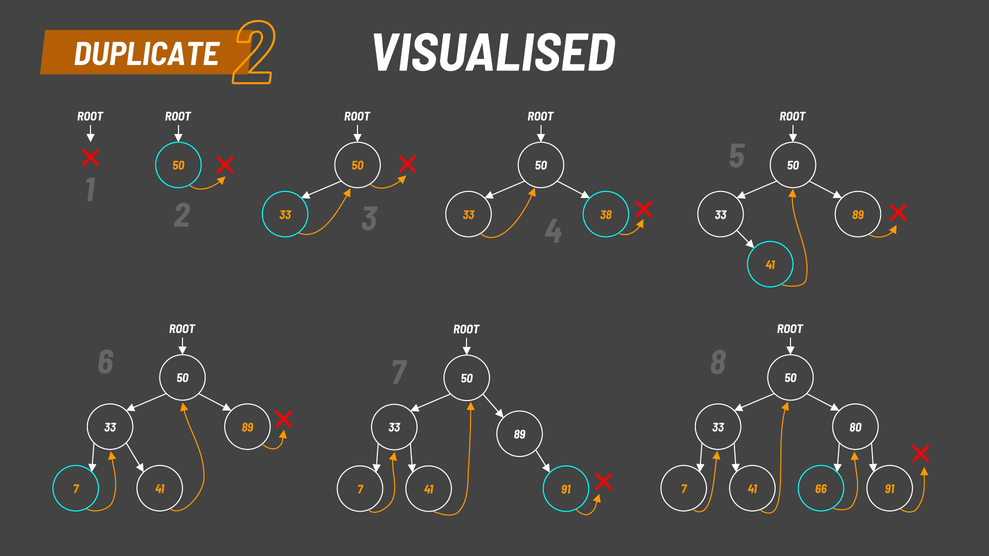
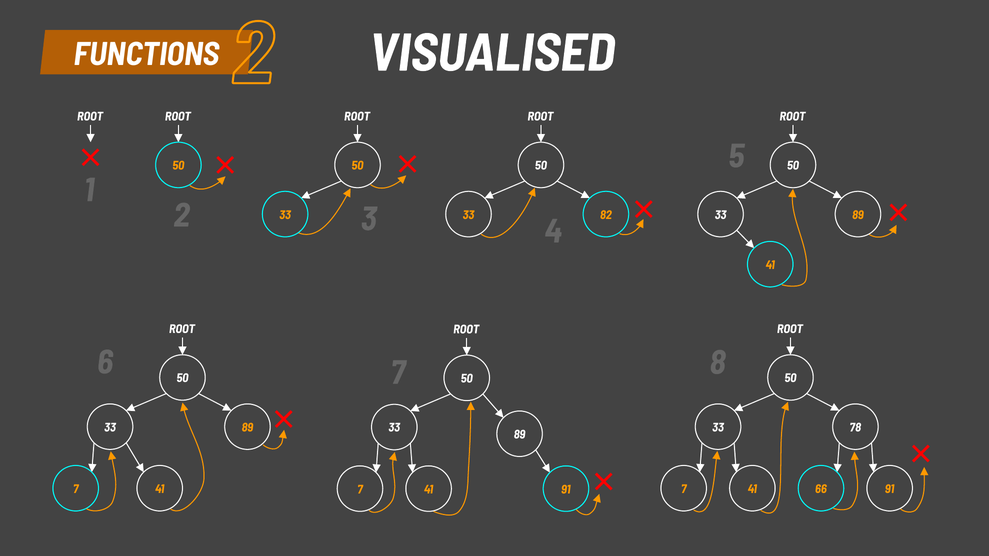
DUPLICATE: DUPLICATE -> FUNCTIONS (147, 54)
38: 38 -> 82 (606, 215)
80: 80 -> 78 (855, 428)
